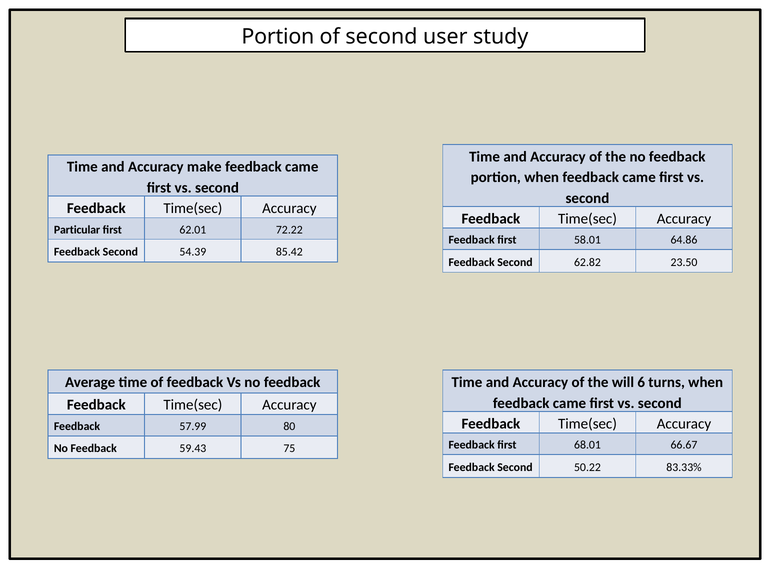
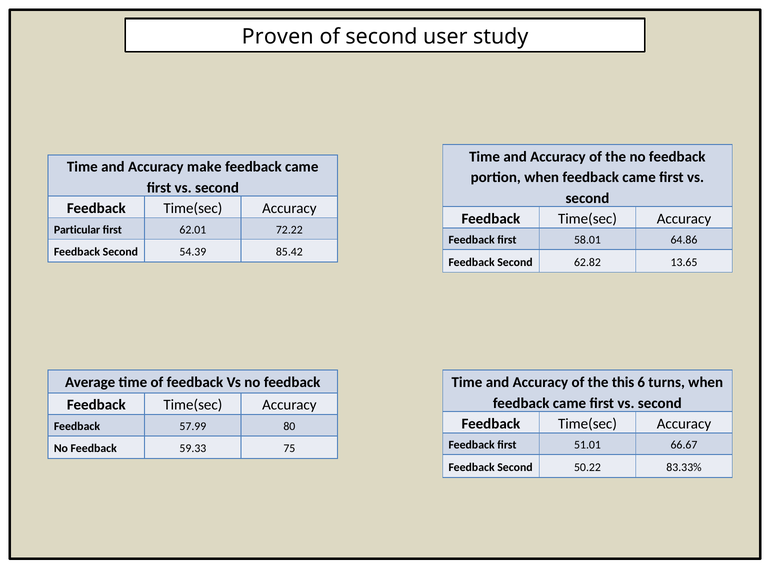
Portion: Portion -> Proven (278, 37)
23.50: 23.50 -> 13.65 (684, 262)
will: will -> this (623, 382)
68.01: 68.01 -> 51.01 (587, 445)
59.43: 59.43 -> 59.33 (193, 448)
